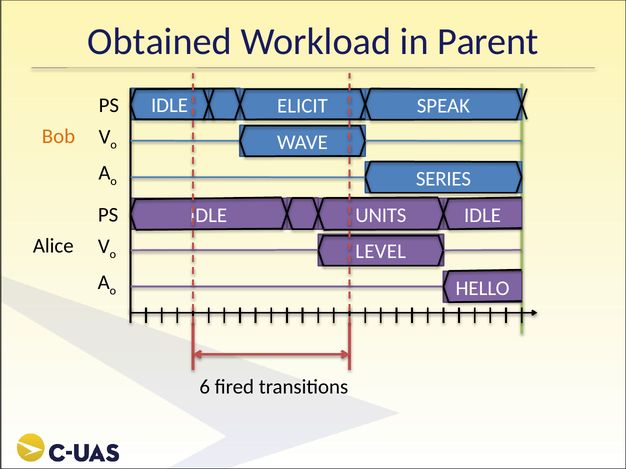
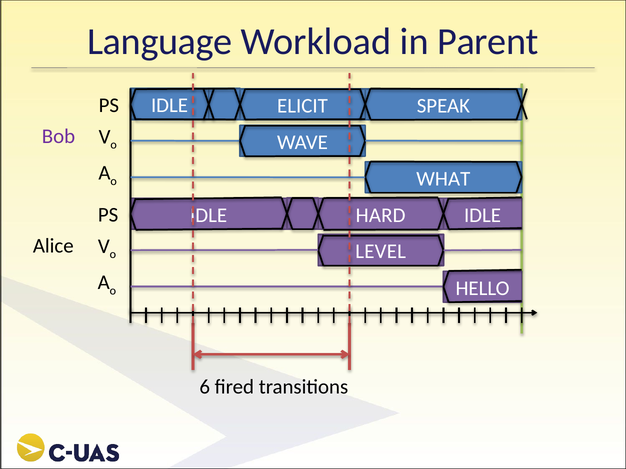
Obtained: Obtained -> Language (160, 42)
Bob colour: orange -> purple (58, 137)
SERIES: SERIES -> WHAT (443, 179)
UNITS: UNITS -> HARD (381, 215)
